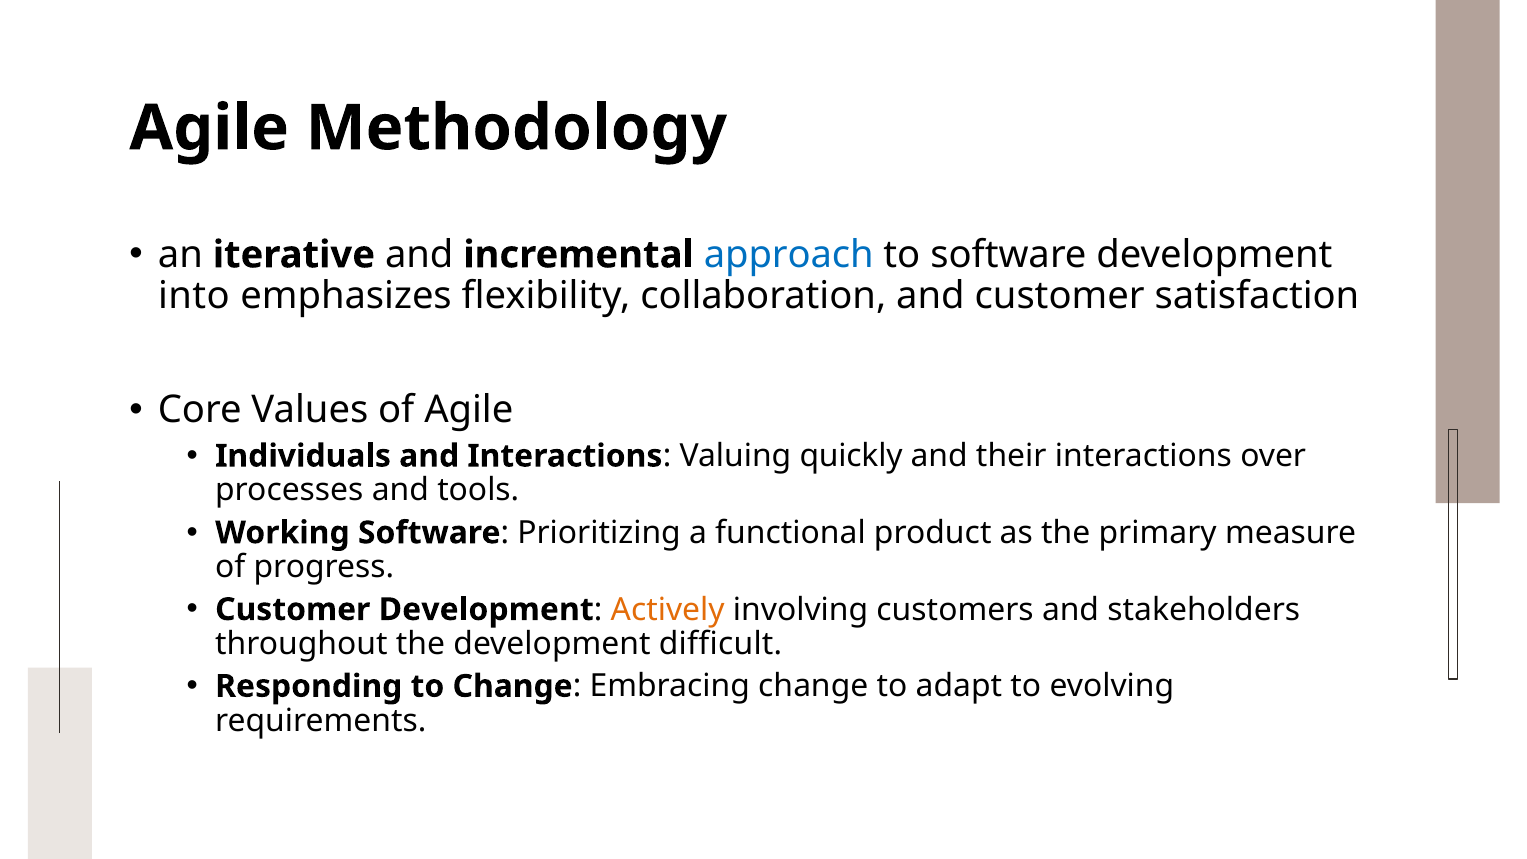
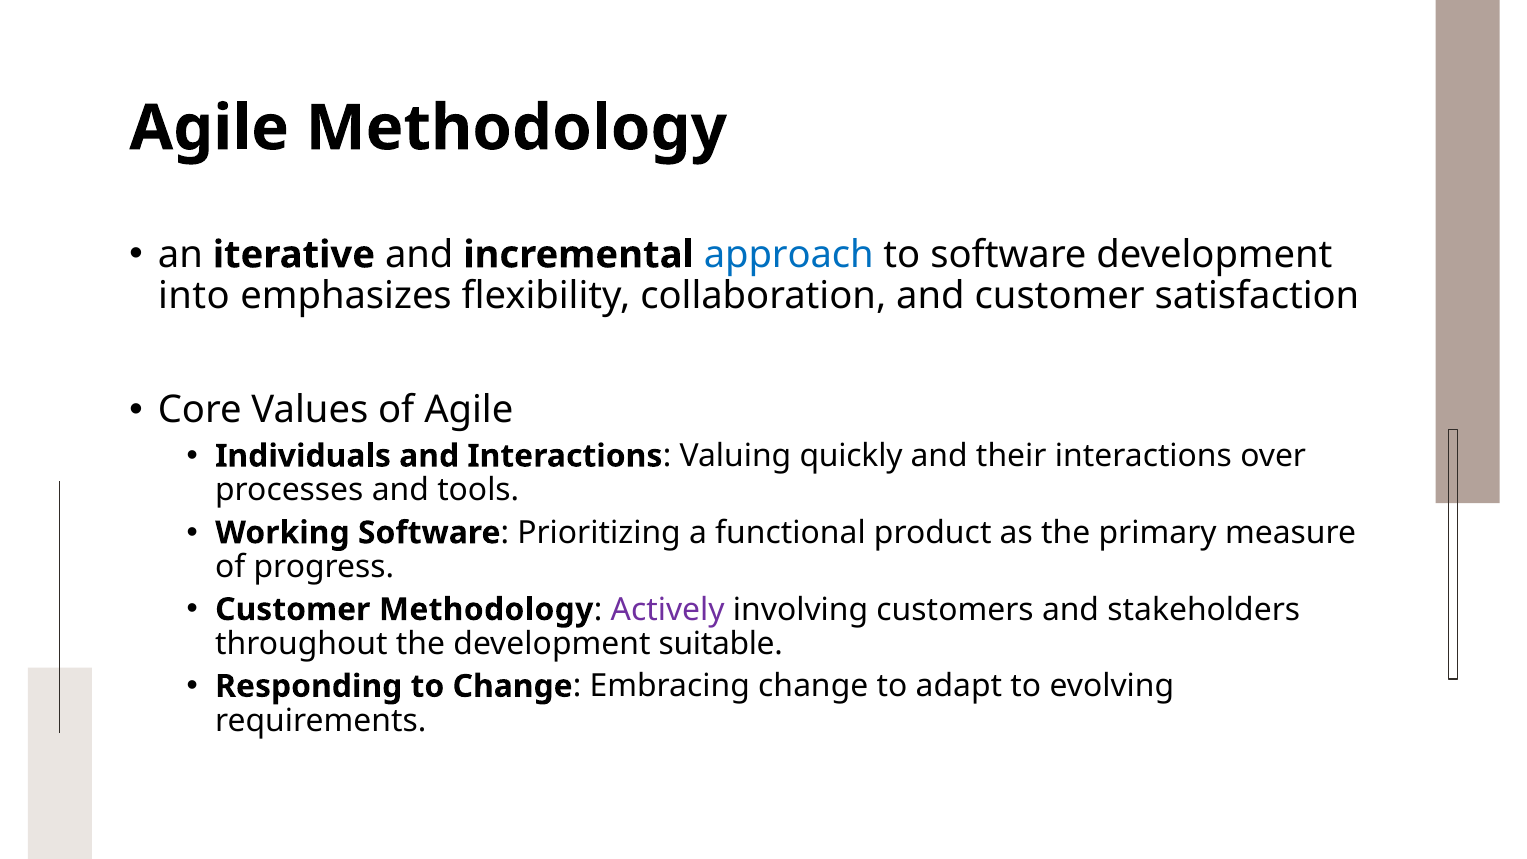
Customer Development: Development -> Methodology (486, 610)
Actively colour: orange -> purple (668, 610)
difficult: difficult -> suitable (721, 644)
